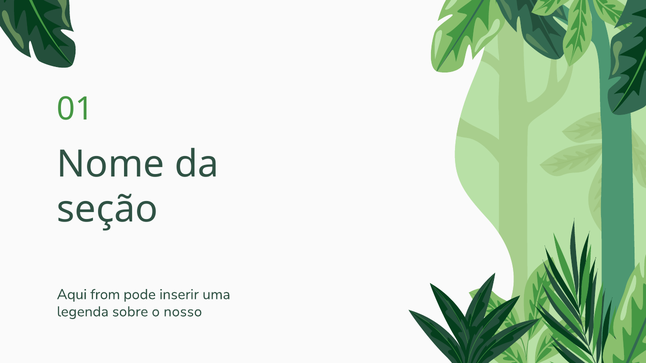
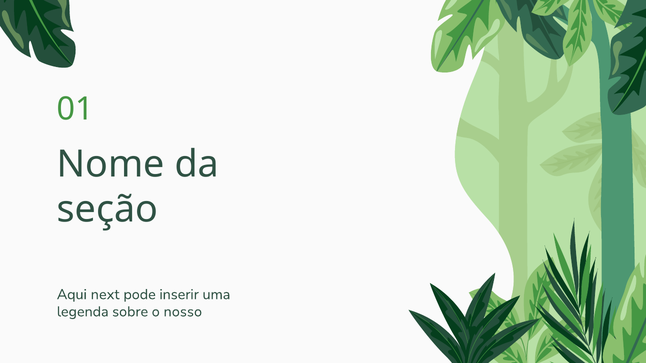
from: from -> next (105, 295)
